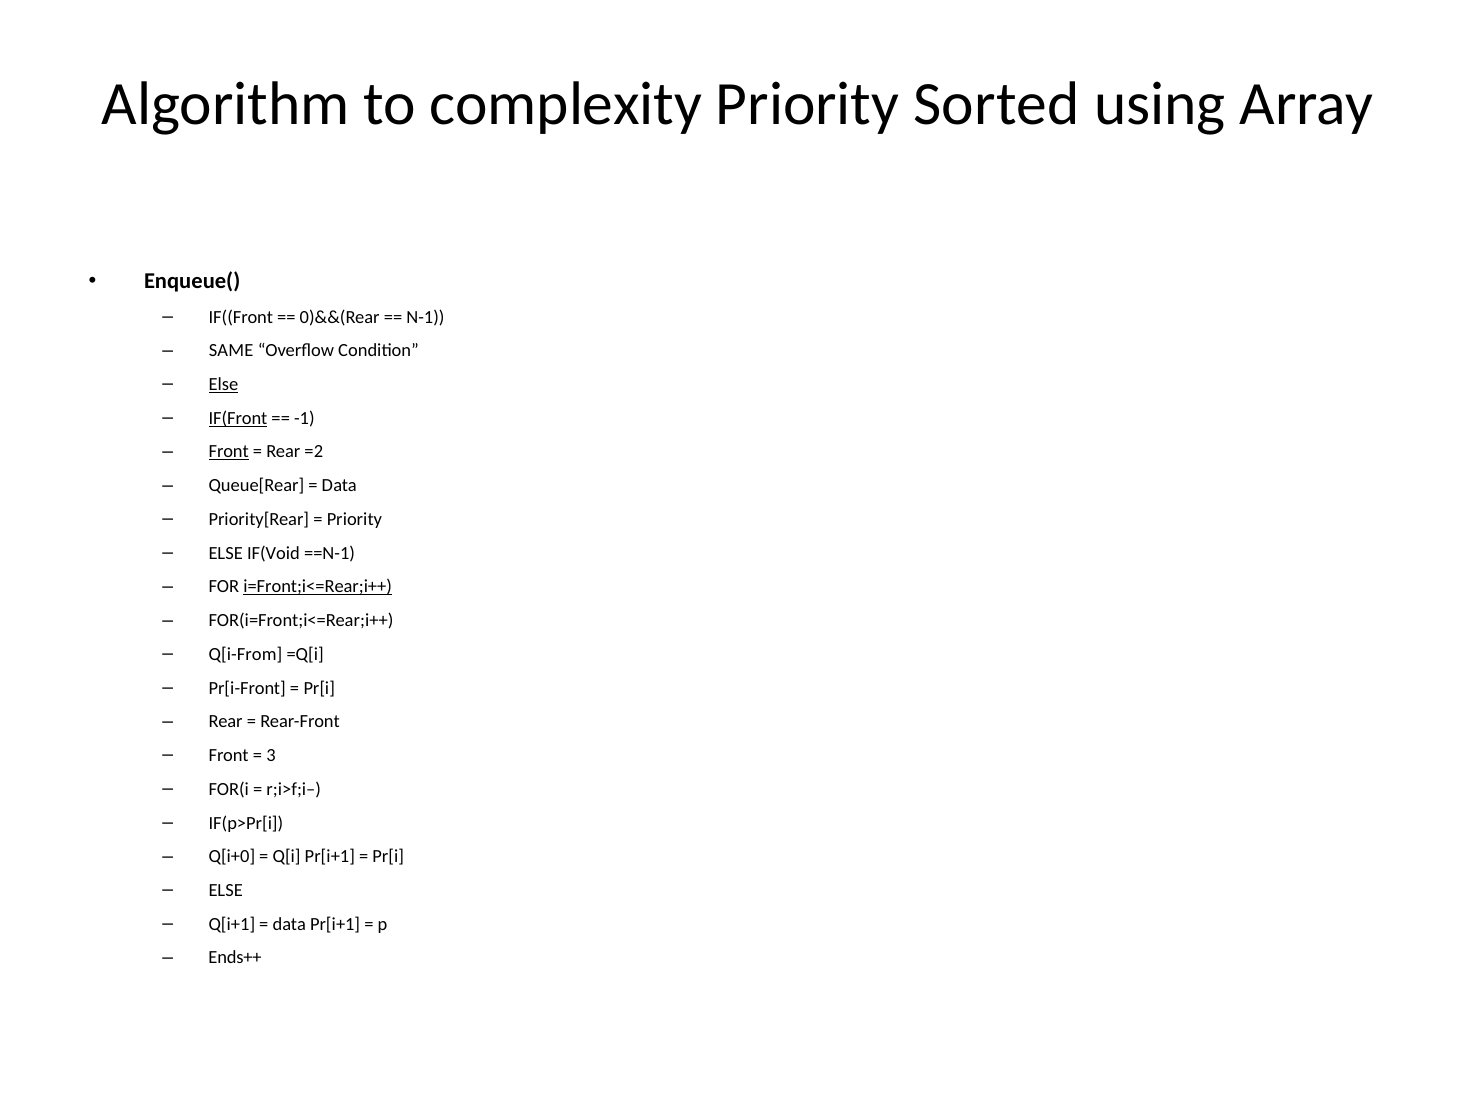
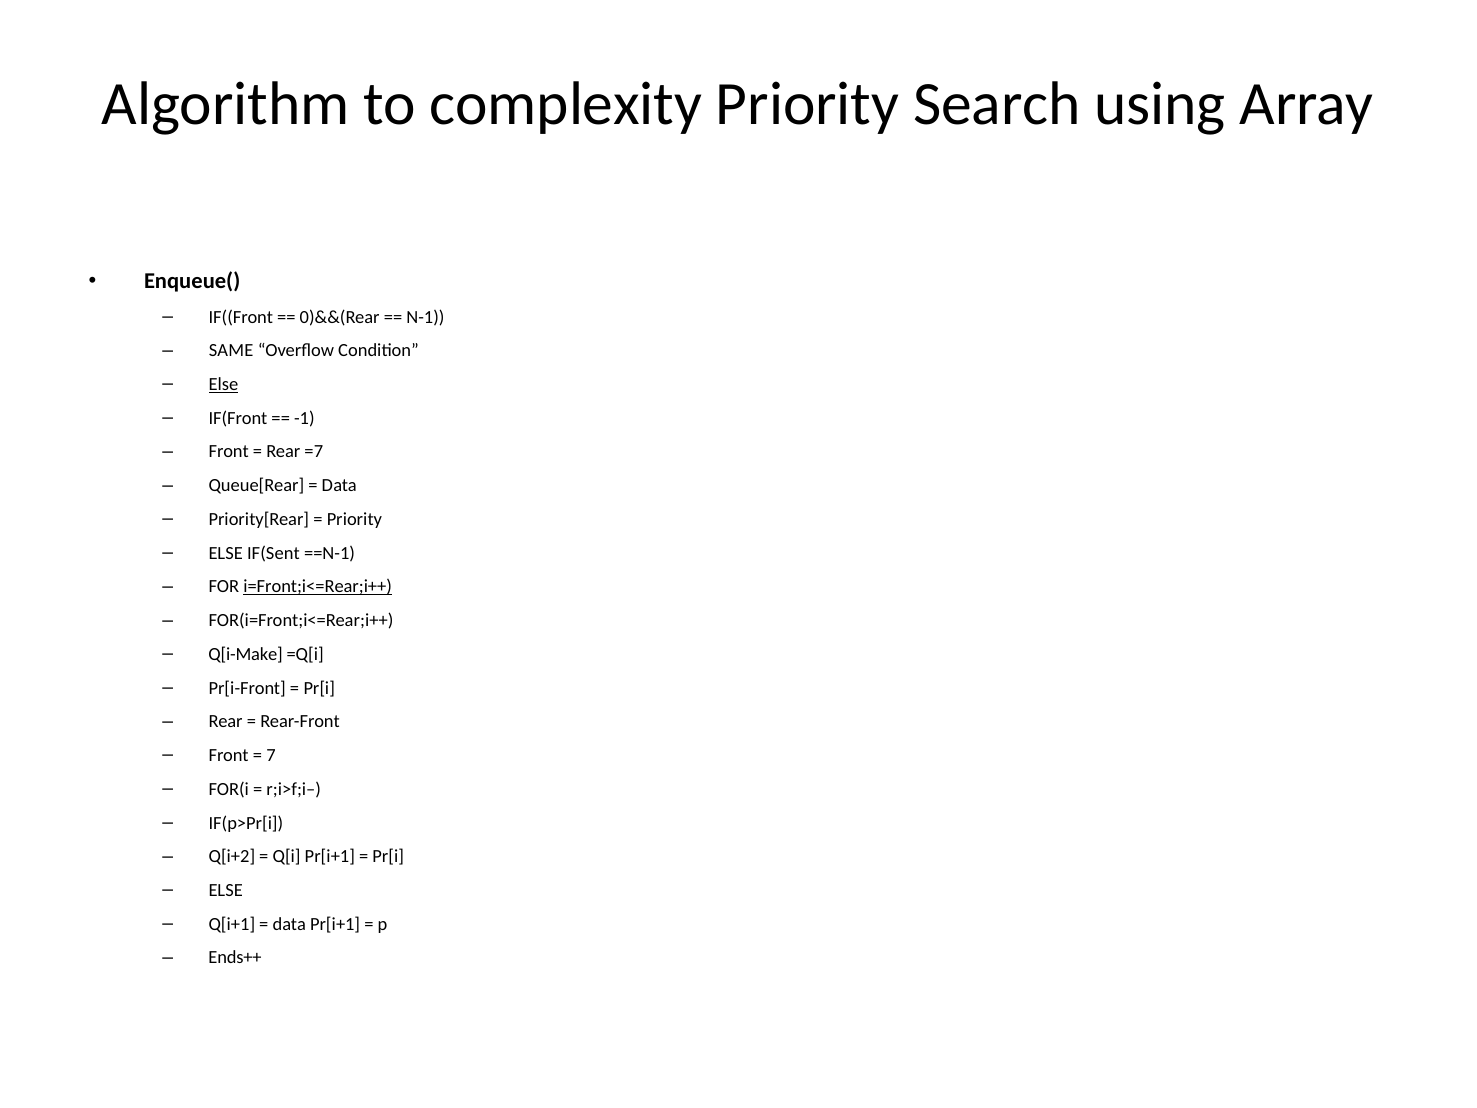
Sorted: Sorted -> Search (997, 104)
IF(Front underline: present -> none (238, 418)
Front underline: present -> none (229, 452)
=2: =2 -> =7 (314, 452)
IF(Void: IF(Void -> IF(Sent (273, 553)
Q[i-From: Q[i-From -> Q[i-Make (246, 654)
3: 3 -> 7 (271, 755)
Q[i+0: Q[i+0 -> Q[i+2 (232, 856)
